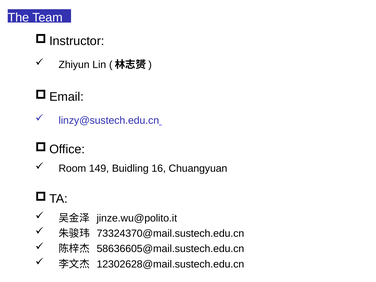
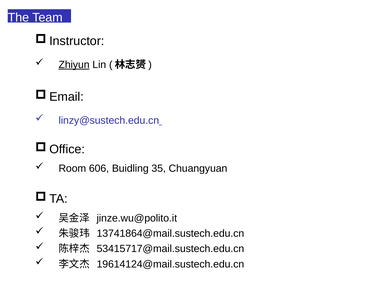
Zhiyun underline: none -> present (74, 65)
149: 149 -> 606 (99, 169)
16: 16 -> 35 (159, 169)
73324370@mail.sustech.edu.cn: 73324370@mail.sustech.edu.cn -> 13741864@mail.sustech.edu.cn (170, 233)
58636605@mail.sustech.edu.cn: 58636605@mail.sustech.edu.cn -> 53415717@mail.sustech.edu.cn (170, 249)
12302628@mail.sustech.edu.cn: 12302628@mail.sustech.edu.cn -> 19614124@mail.sustech.edu.cn (170, 264)
